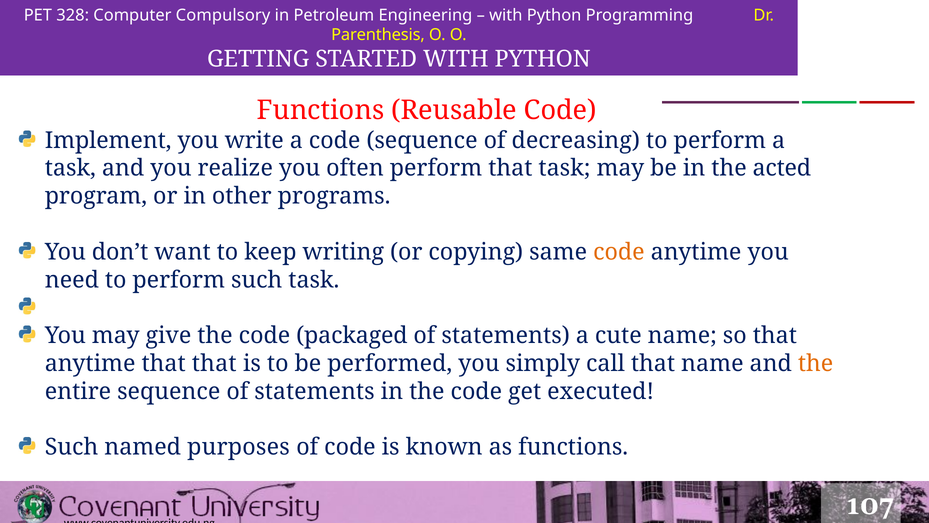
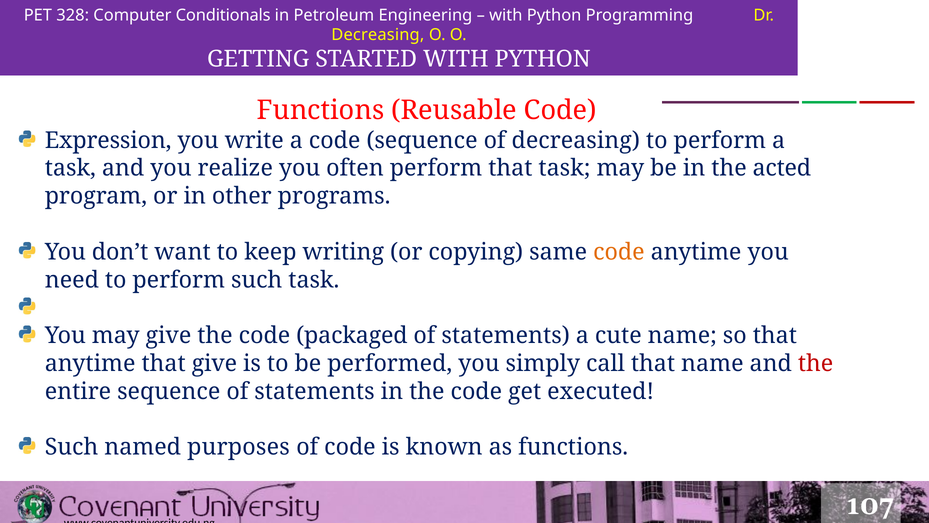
Compulsory: Compulsory -> Conditionals (223, 15)
Parenthesis: Parenthesis -> Decreasing (378, 35)
Implement: Implement -> Expression (108, 140)
that that: that -> give (214, 363)
the colour: orange -> red (816, 363)
